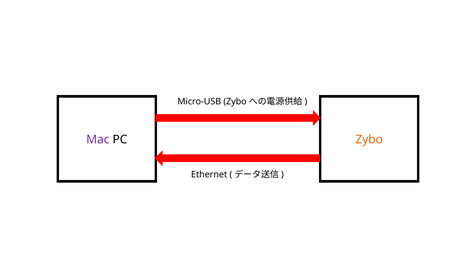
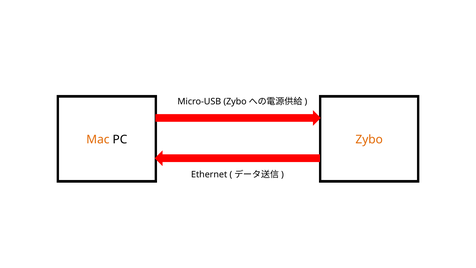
Mac colour: purple -> orange (98, 140)
